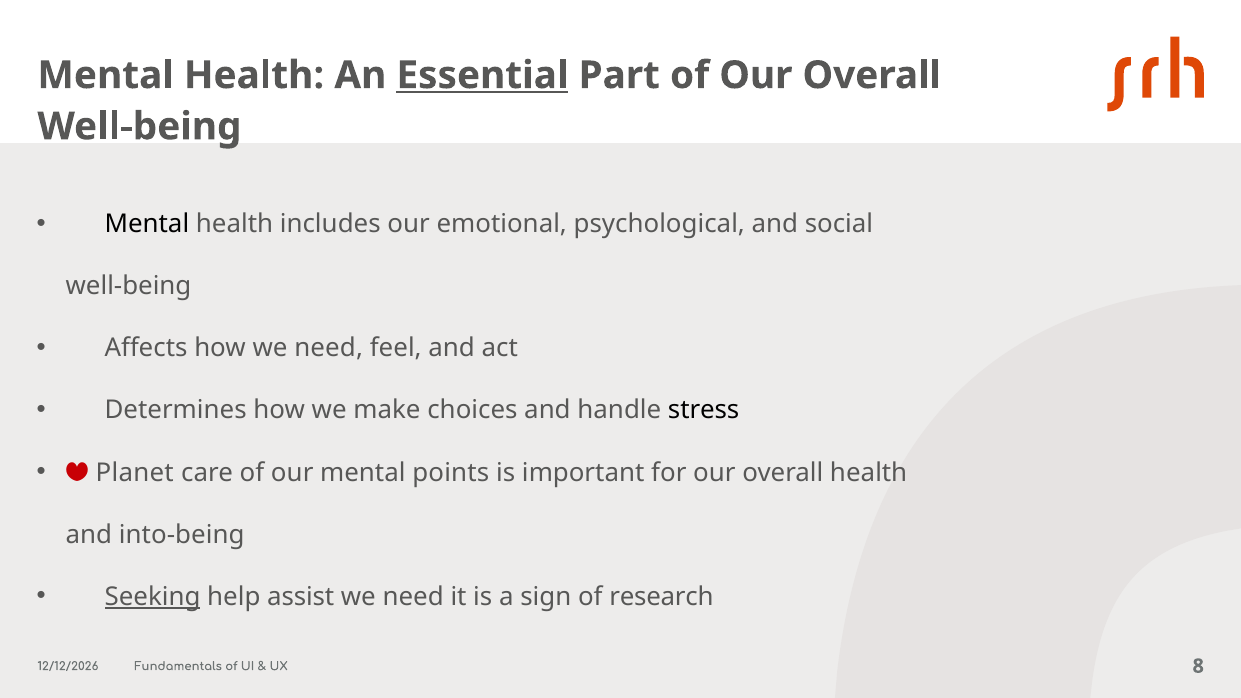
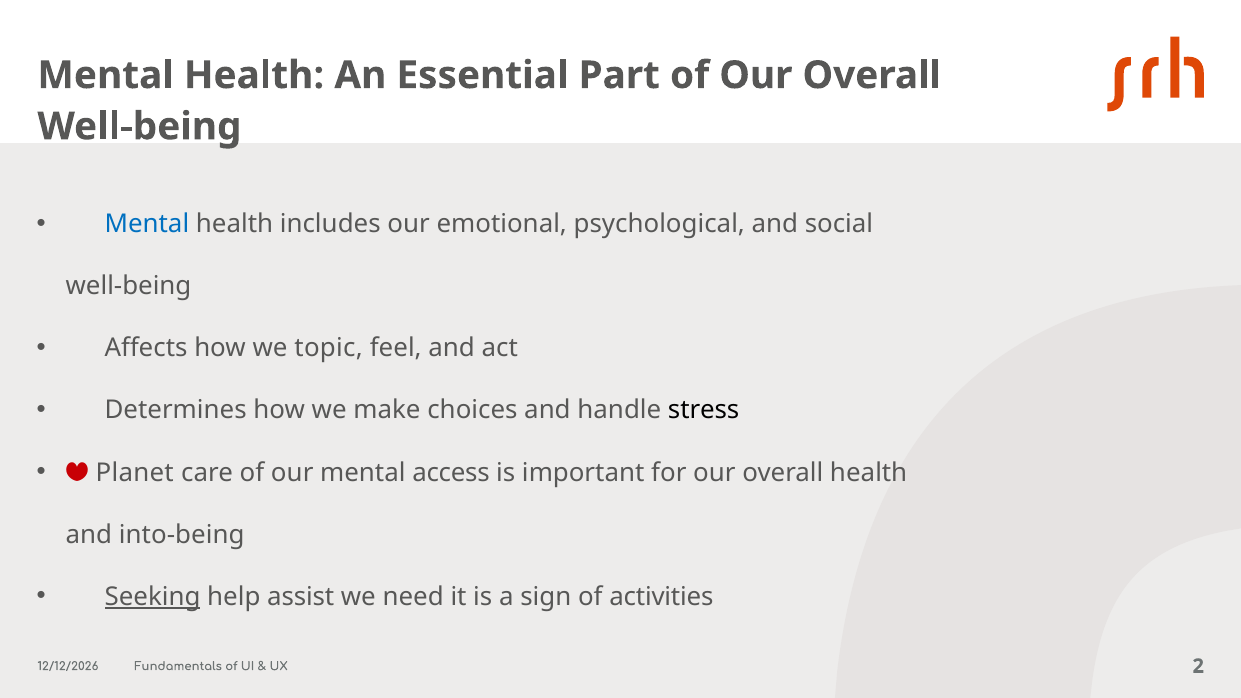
Essential underline: present -> none (482, 75)
Mental colour: black -> blue (147, 224)
how we need: need -> topic (329, 348)
points: points -> access (451, 473)
research: research -> activities (661, 597)
8: 8 -> 2 (1198, 666)
